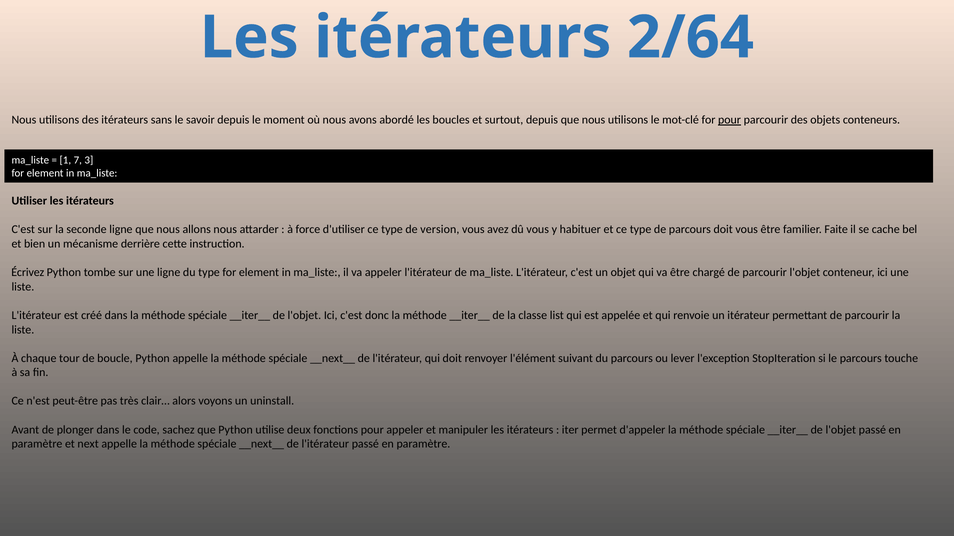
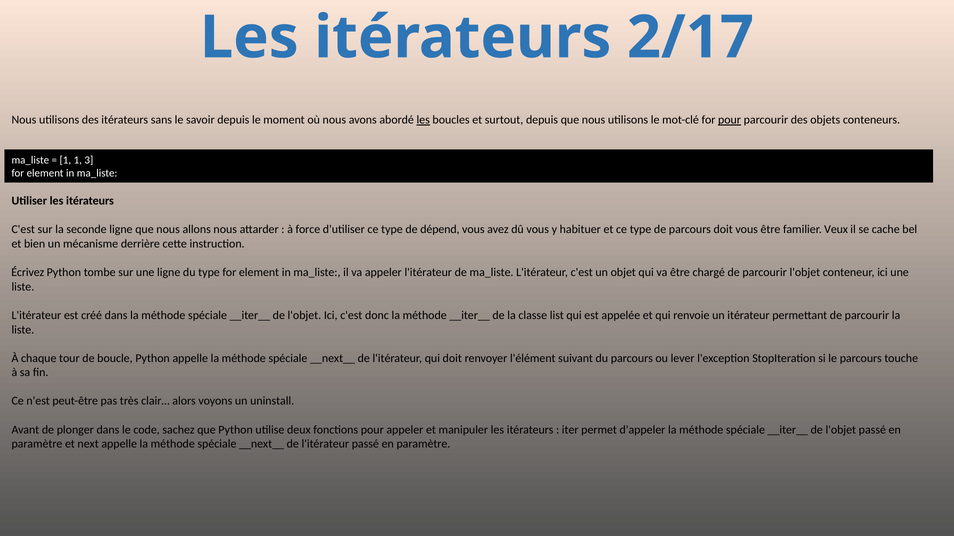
2/64: 2/64 -> 2/17 (690, 38)
les underline: none -> present (423, 120)
1 7: 7 -> 1 (78, 160)
version: version -> dépend (440, 230)
Faite: Faite -> Veux (836, 230)
